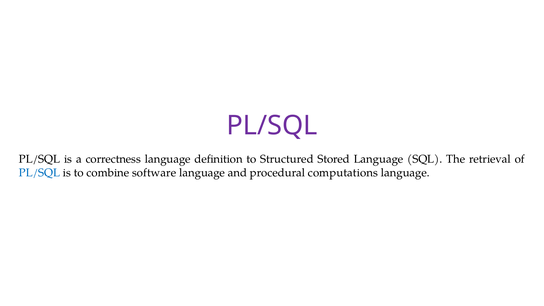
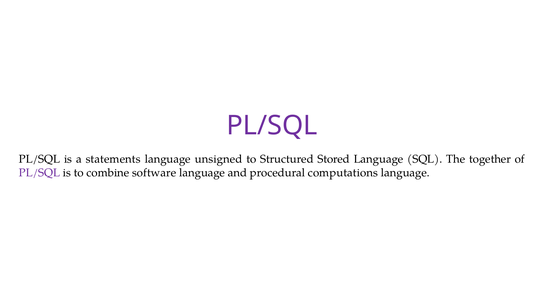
correctness: correctness -> statements (113, 159)
definition: definition -> unsigned (219, 159)
retrieval: retrieval -> together (490, 159)
PL/SQL colour: blue -> purple (40, 173)
